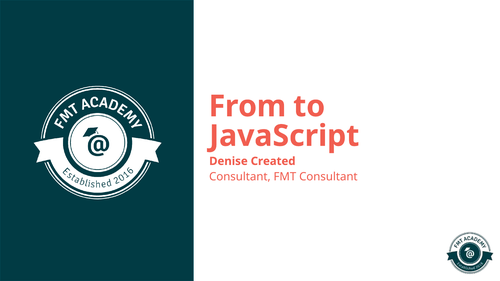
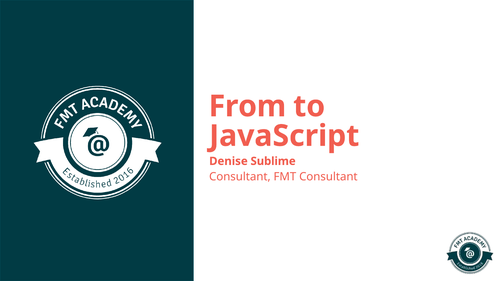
Created: Created -> Sublime (273, 161)
